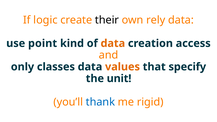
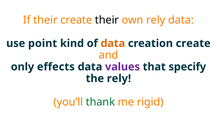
If logic: logic -> their (45, 20)
creation access: access -> create (193, 43)
classes: classes -> effects (56, 67)
values colour: orange -> purple (123, 67)
the unit: unit -> rely (119, 79)
thank colour: blue -> green (100, 102)
